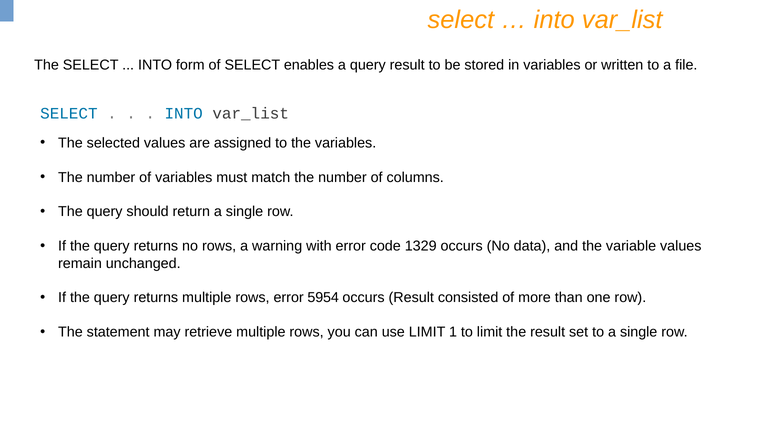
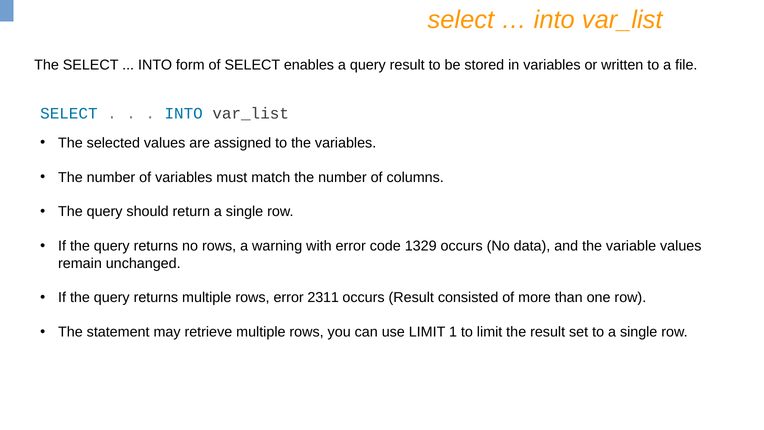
5954: 5954 -> 2311 (323, 298)
